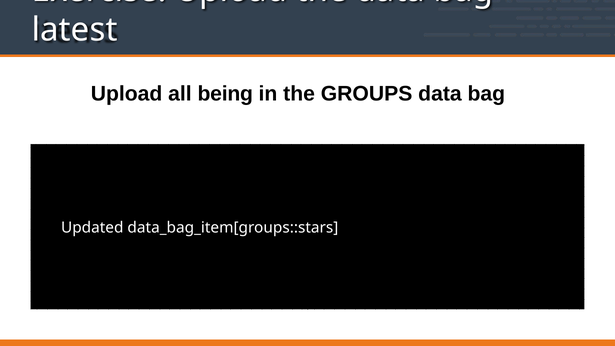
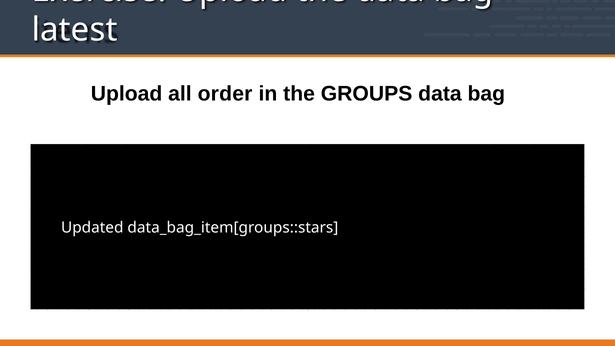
being: being -> order (225, 94)
